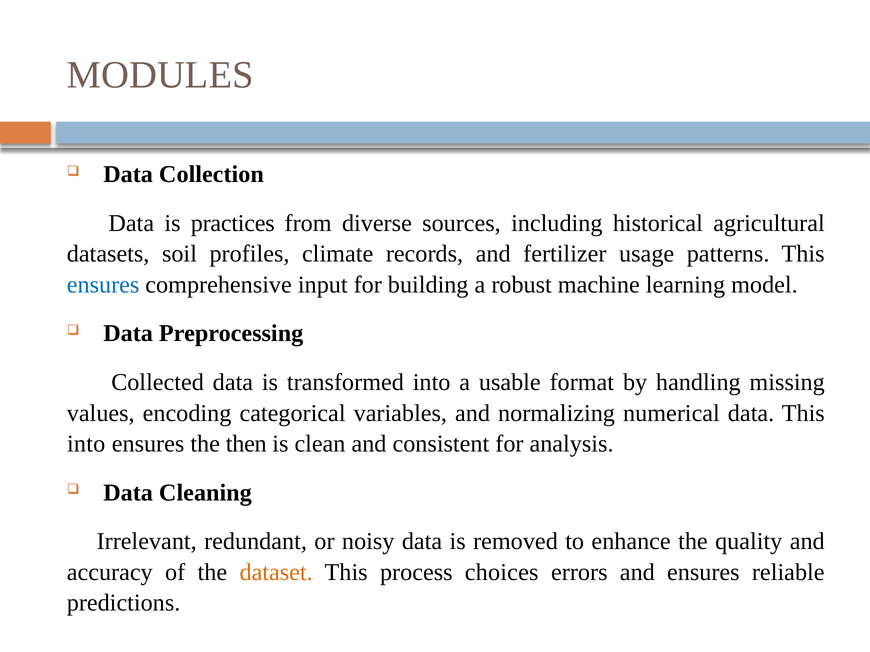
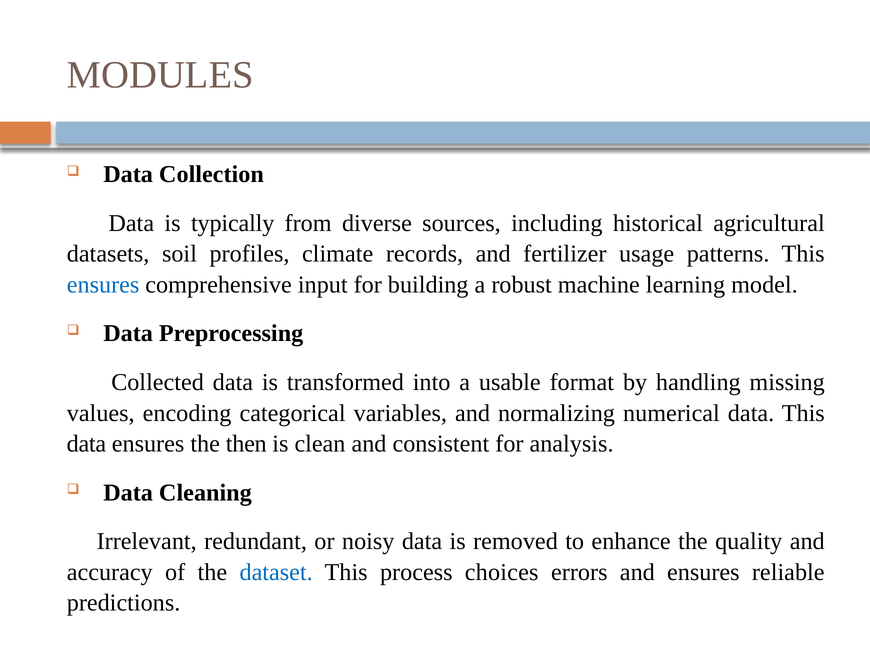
practices: practices -> typically (233, 223)
into: into -> data (86, 444)
dataset colour: orange -> blue (276, 573)
